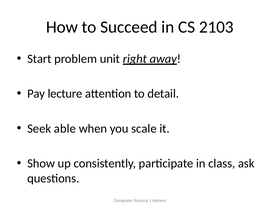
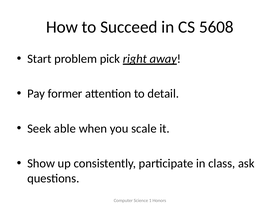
2103: 2103 -> 5608 (216, 27)
unit: unit -> pick (110, 59)
lecture: lecture -> former (65, 94)
